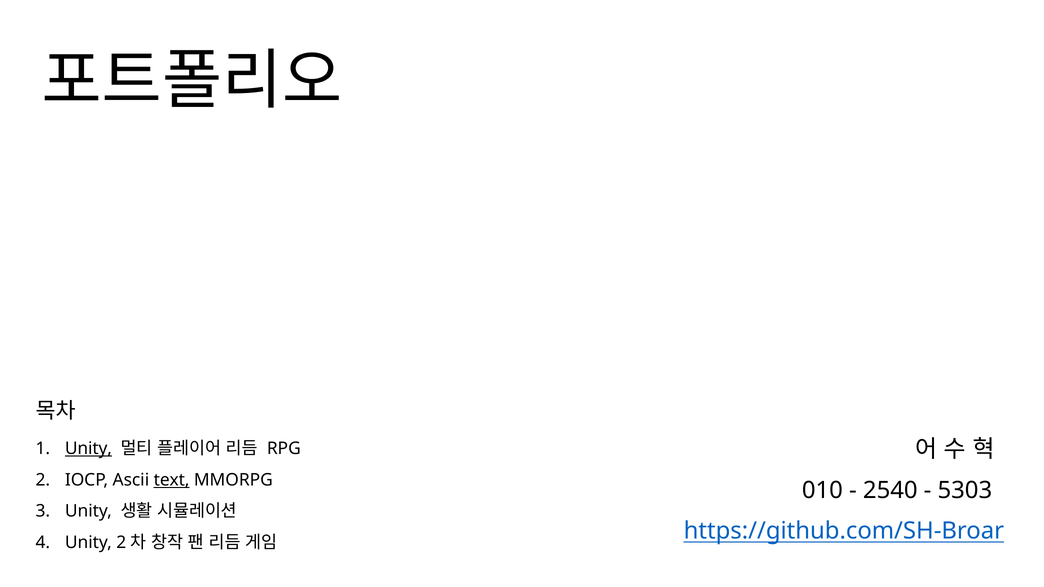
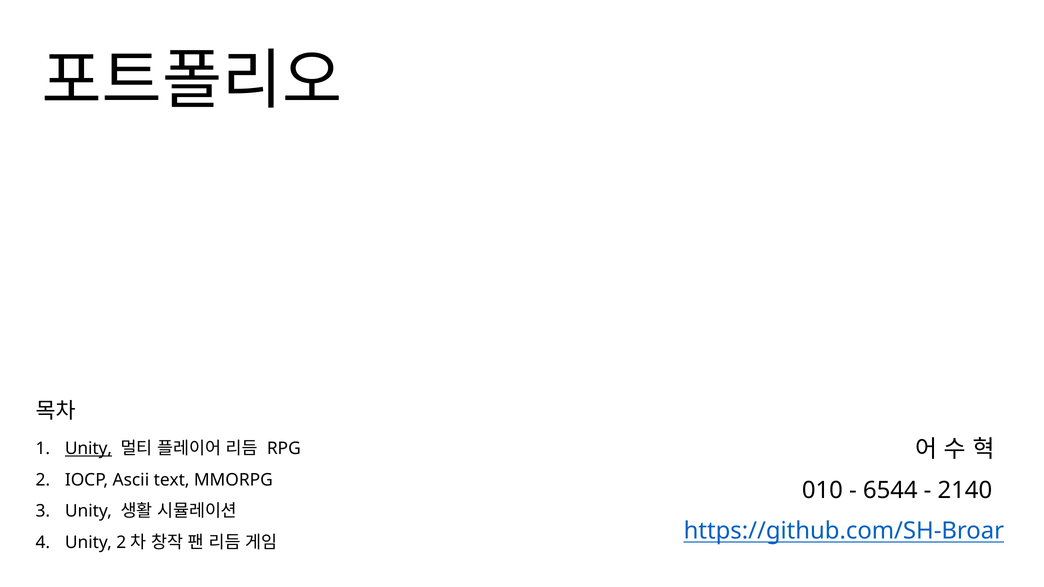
text underline: present -> none (172, 480)
2540: 2540 -> 6544 (890, 490)
5303: 5303 -> 2140 (965, 490)
